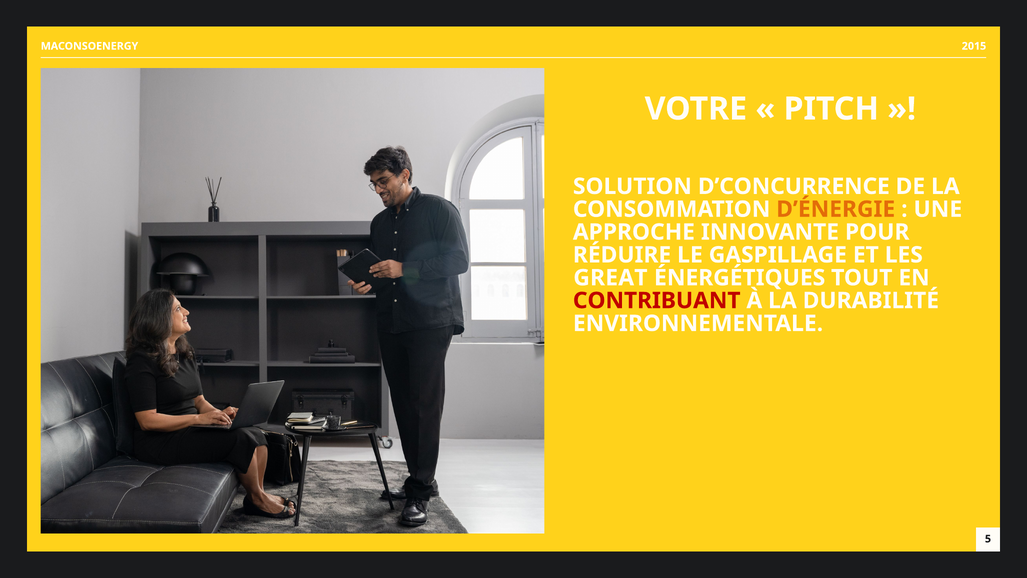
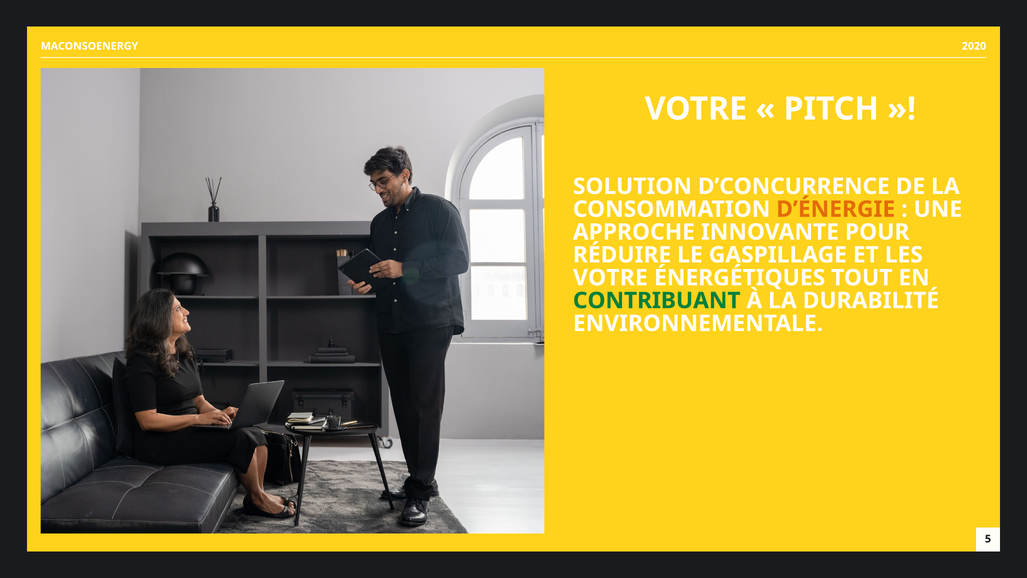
2015: 2015 -> 2020 (974, 46)
GREAT: GREAT -> VOTRE (610, 278)
CONTRIBUANT colour: red -> green (657, 300)
